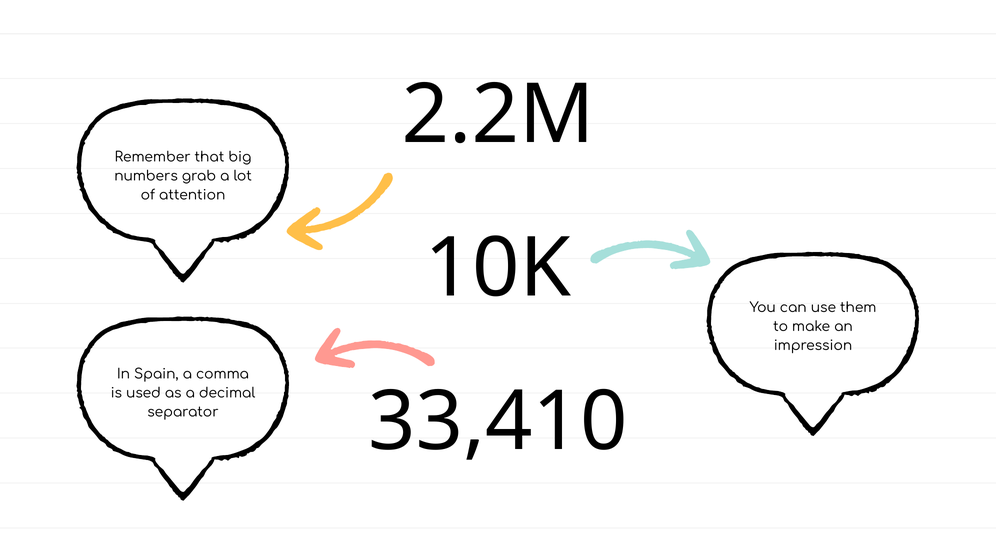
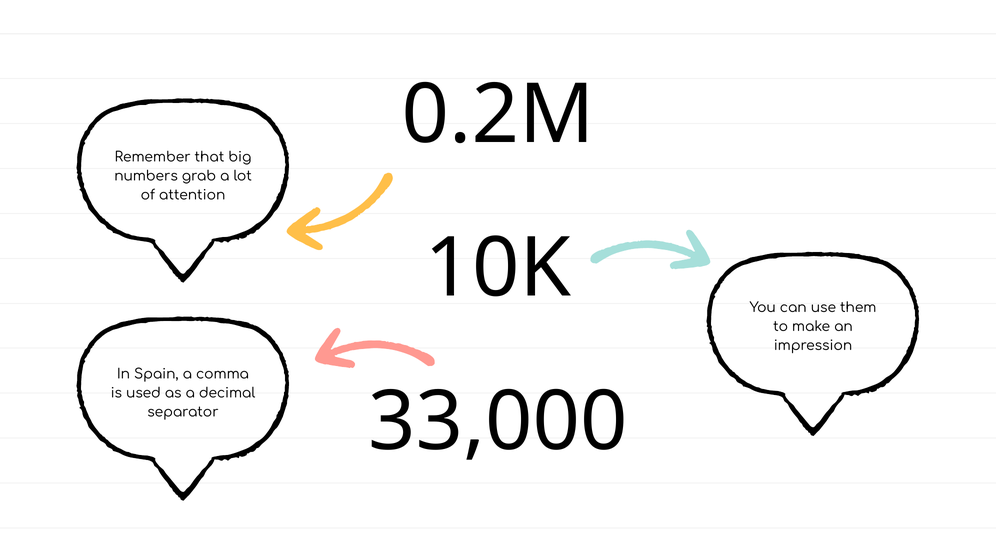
2.2M: 2.2M -> 0.2M (498, 115)
33,410: 33,410 -> 33,000 (498, 422)
